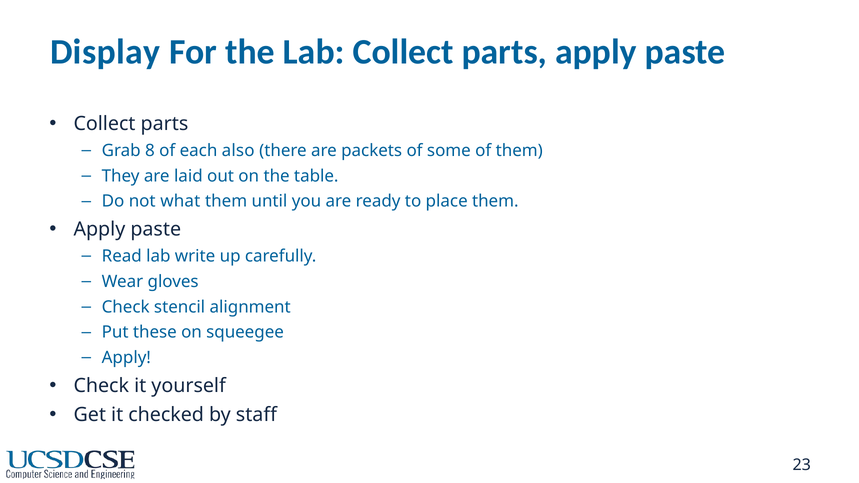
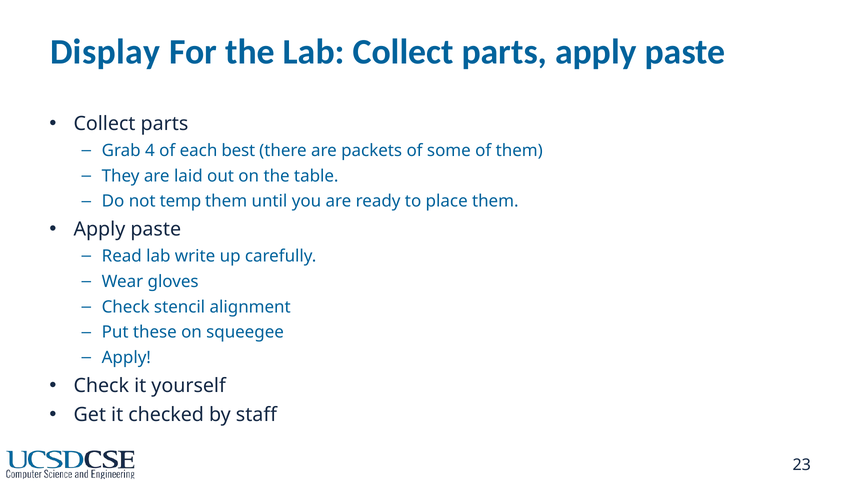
8: 8 -> 4 (150, 151)
also: also -> best (238, 151)
what: what -> temp (180, 201)
